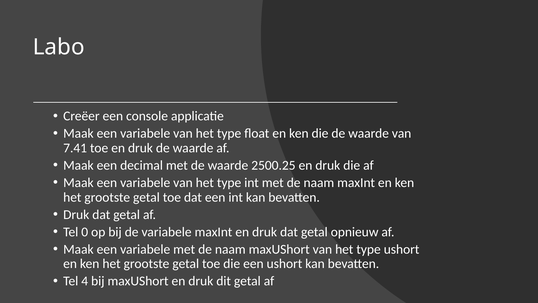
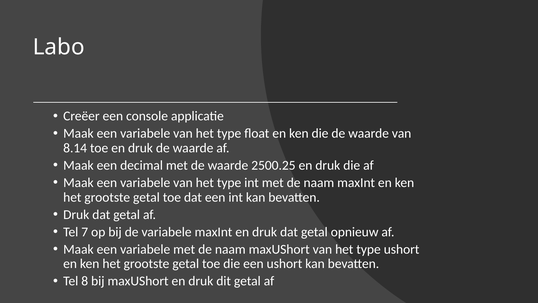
7.41: 7.41 -> 8.14 (75, 148)
0: 0 -> 7 (85, 232)
4: 4 -> 8 (85, 281)
